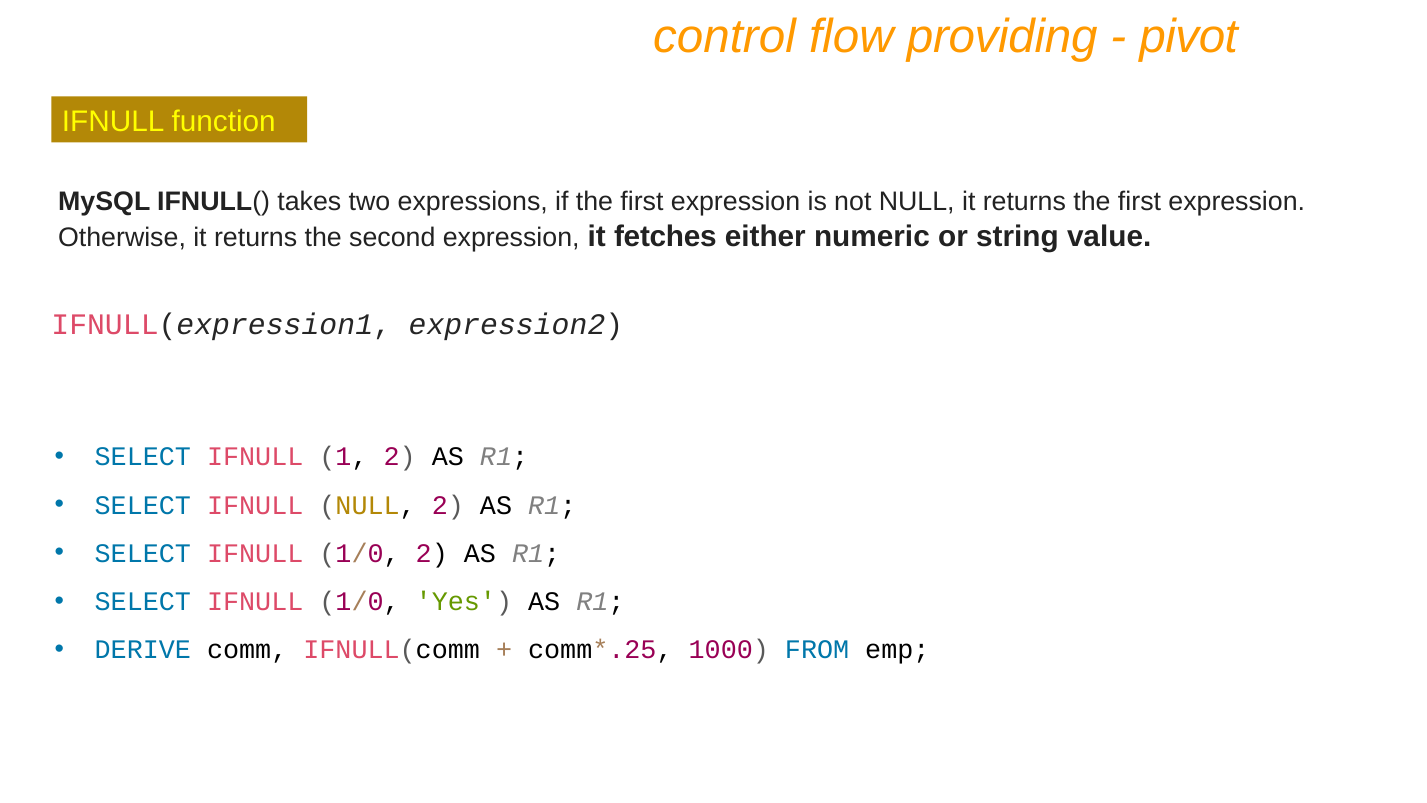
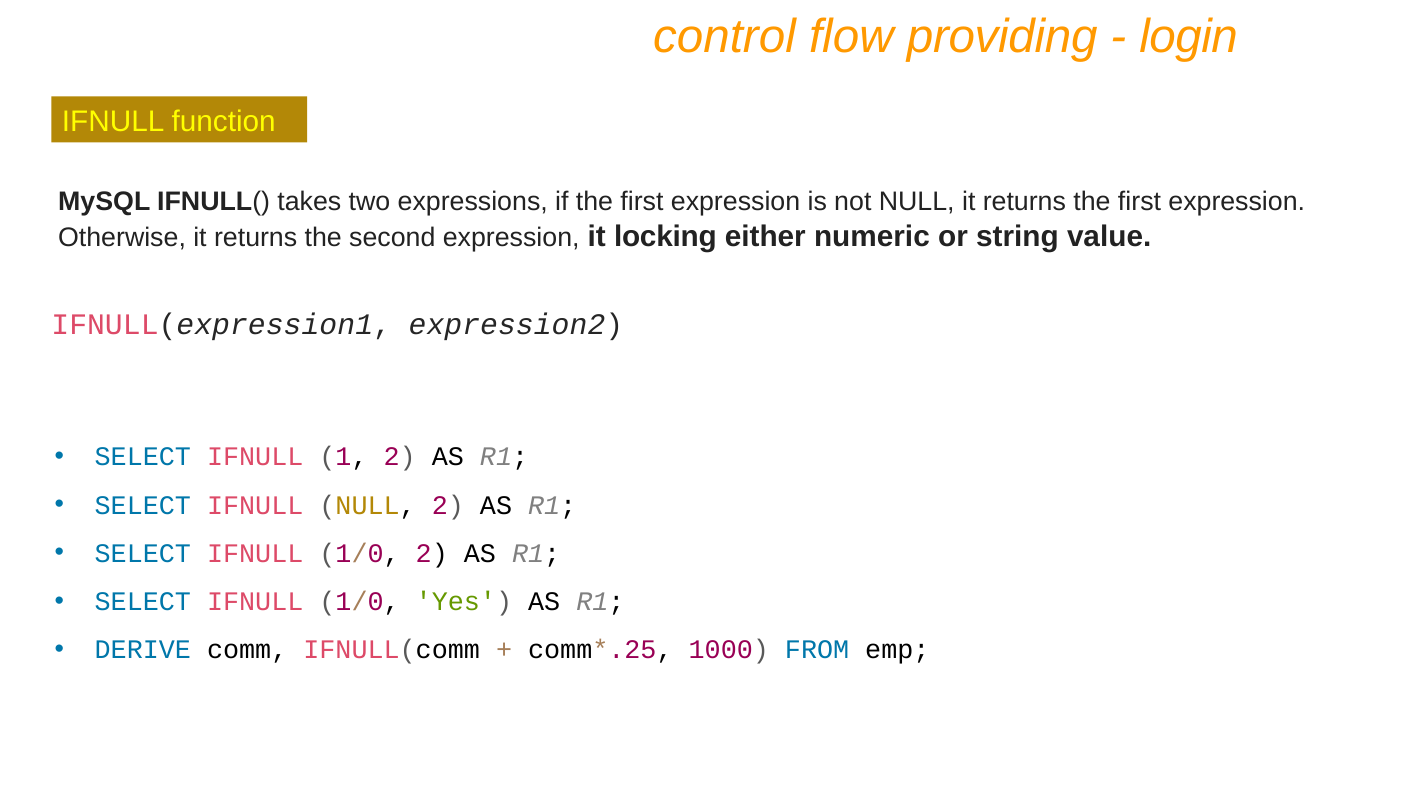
pivot: pivot -> login (1189, 37)
fetches: fetches -> locking (665, 236)
